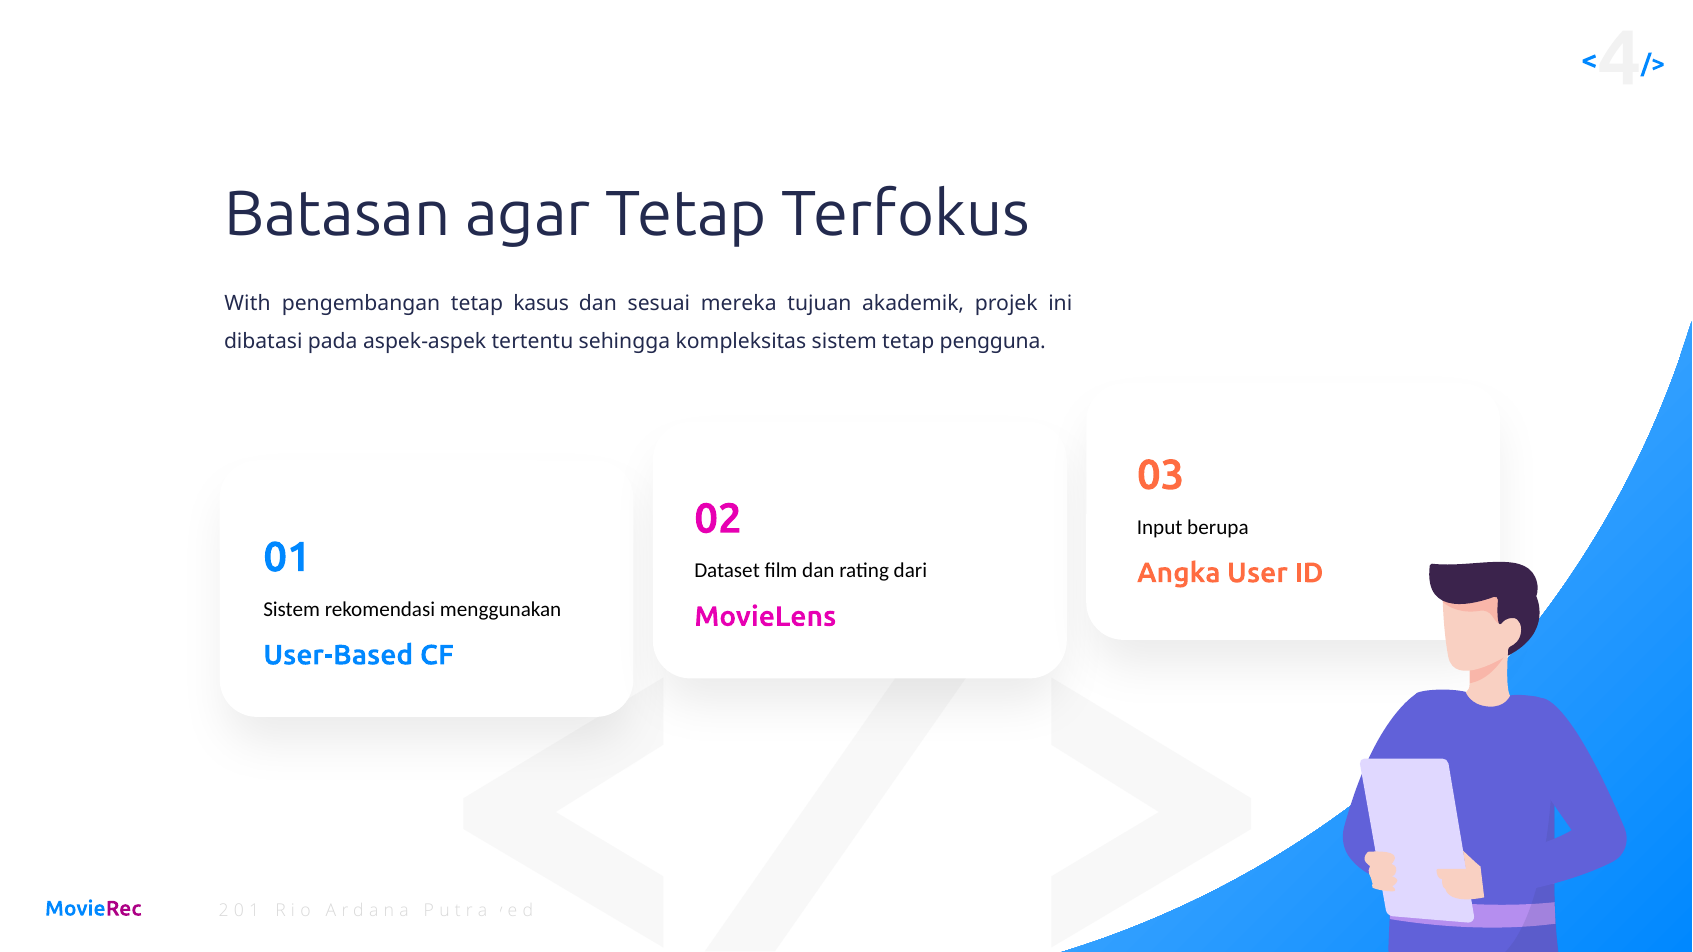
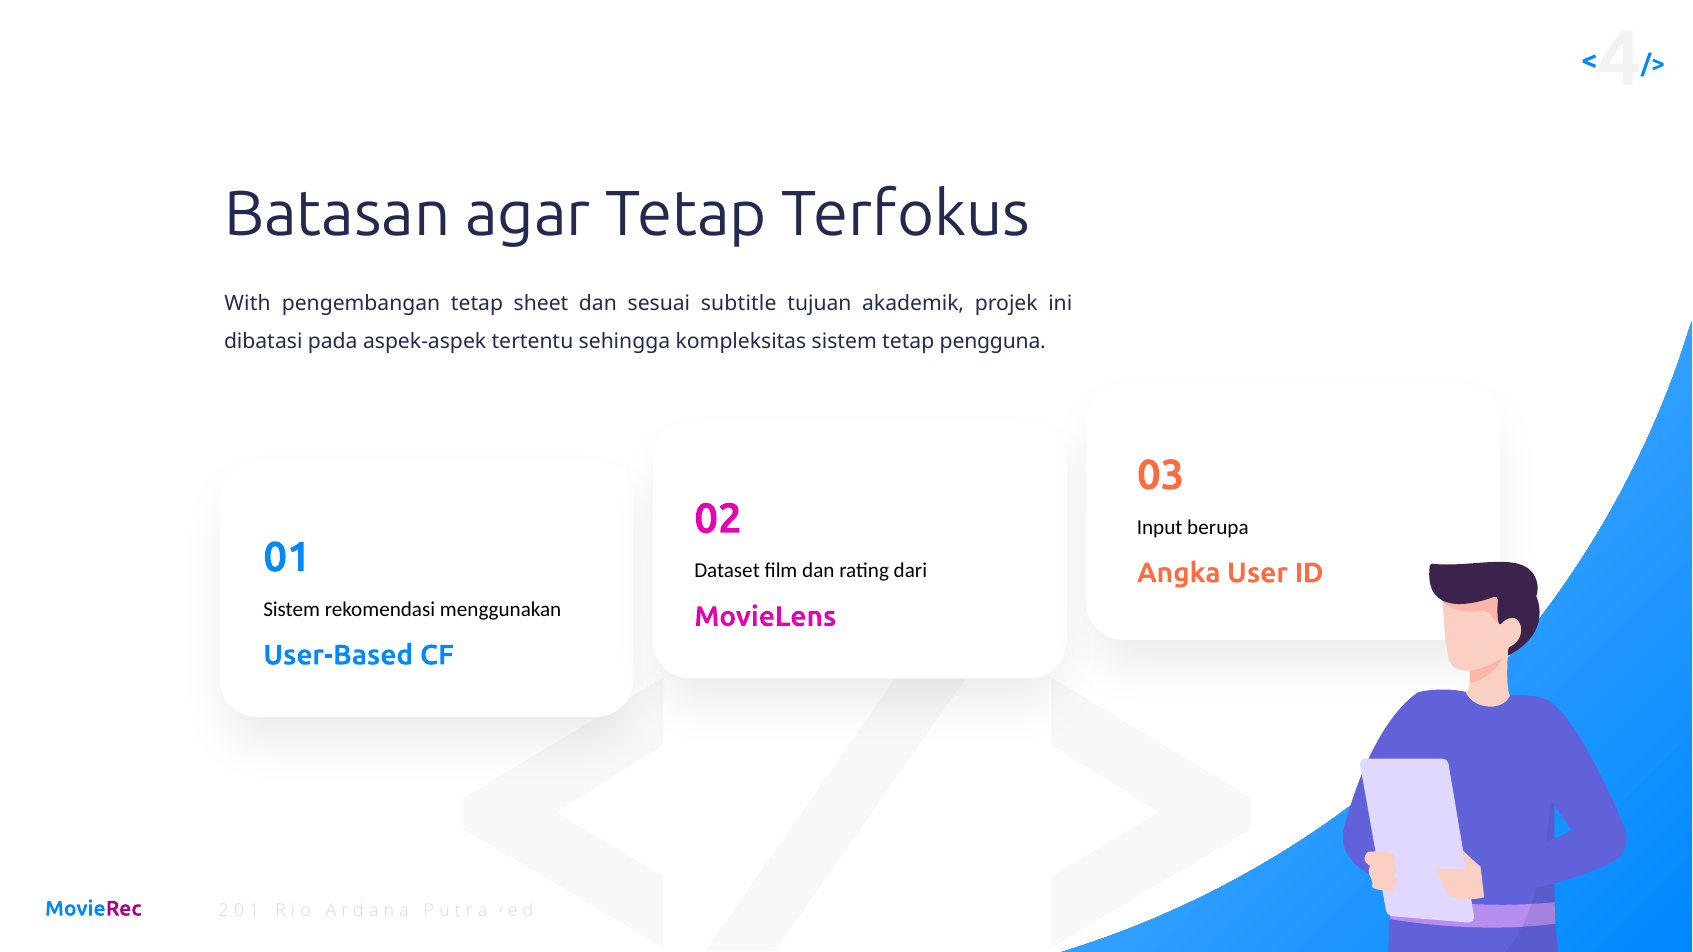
kasus: kasus -> sheet (541, 303)
mereka: mereka -> subtitle (739, 303)
